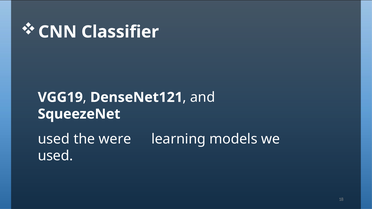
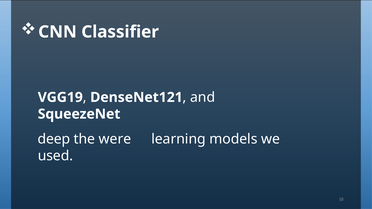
used: used -> deep (54, 139)
